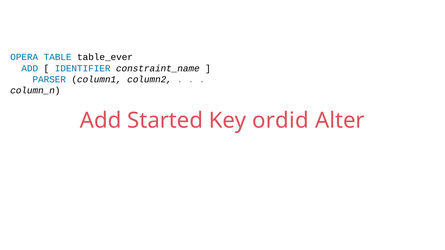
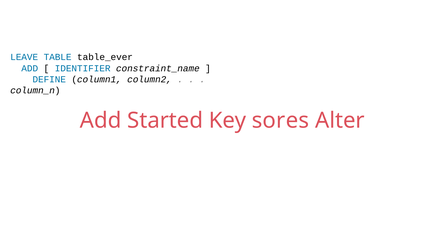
OPERA: OPERA -> LEAVE (24, 57)
PARSER: PARSER -> DEFINE (49, 80)
ordid: ordid -> sores (280, 121)
